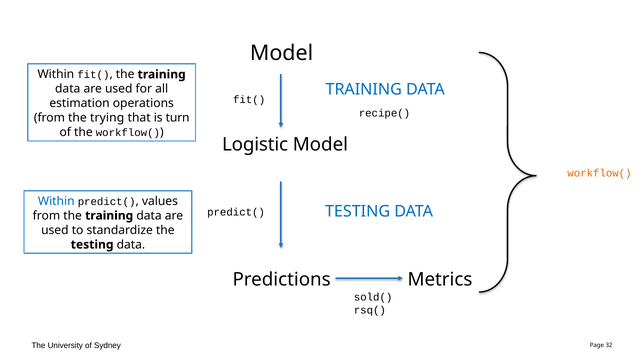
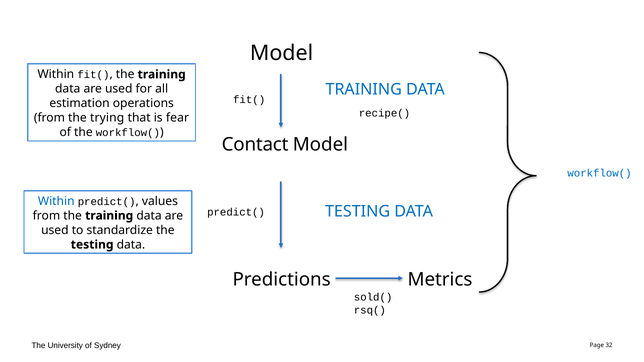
turn: turn -> fear (178, 118)
Logistic: Logistic -> Contact (255, 145)
workflow( colour: orange -> blue (600, 173)
